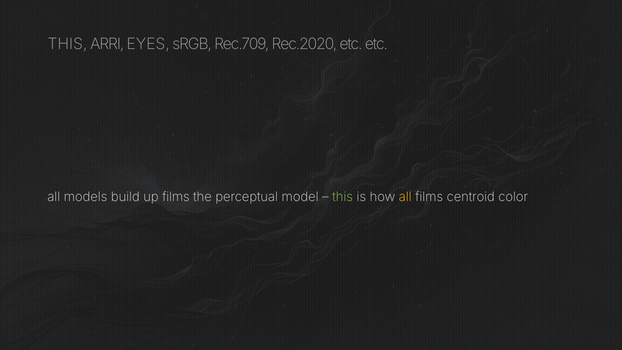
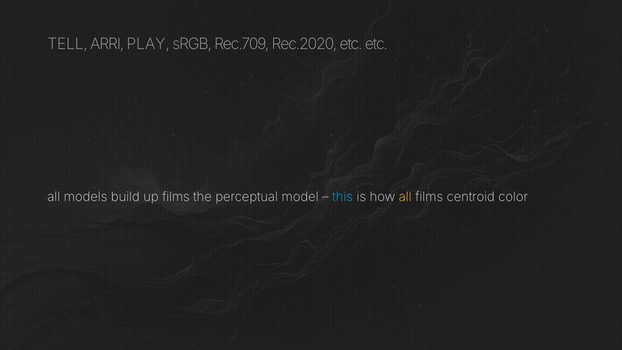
THIS: THIS -> TELL (68, 44)
EYES: EYES -> PLAY (148, 44)
this colour: light green -> light blue (343, 197)
